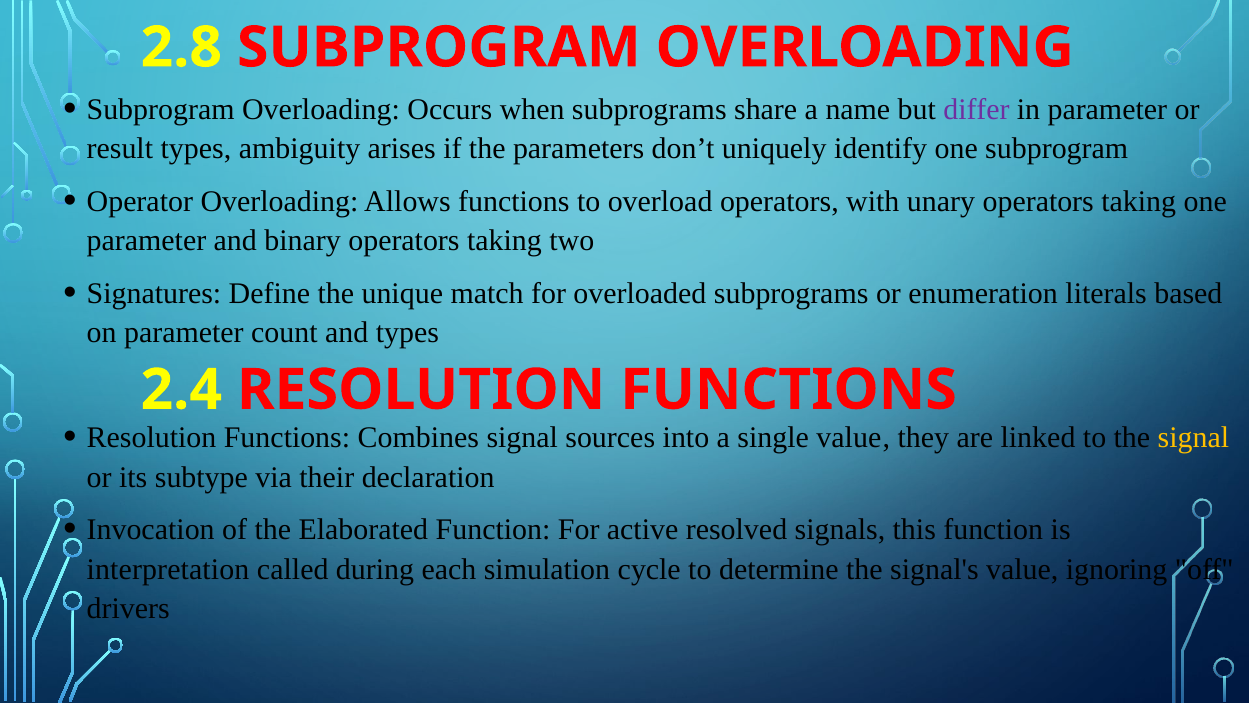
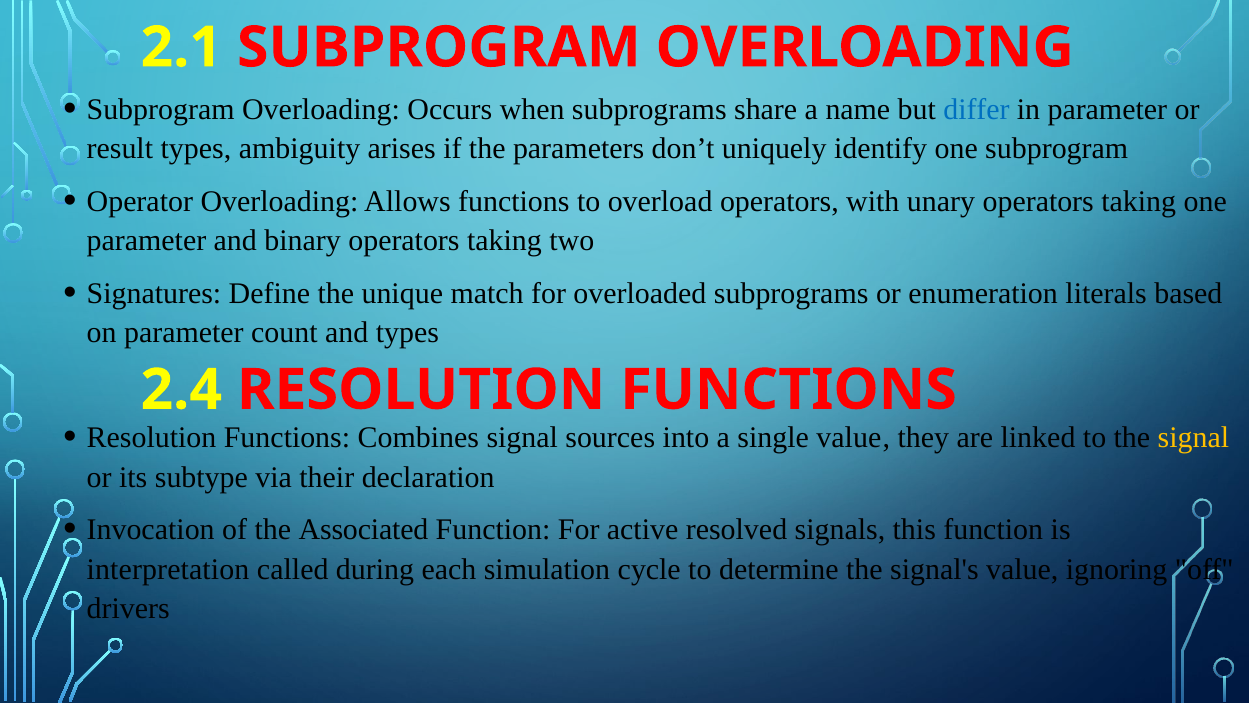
2.8: 2.8 -> 2.1 (181, 48)
differ colour: purple -> blue (976, 109)
Elaborated: Elaborated -> Associated (363, 530)
